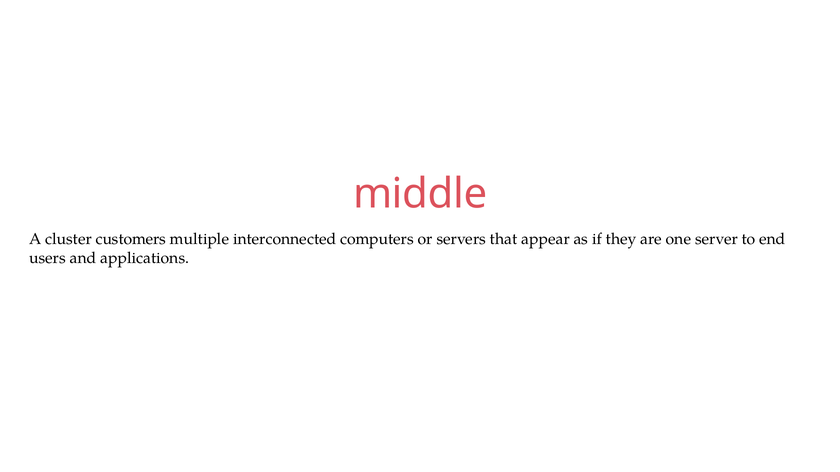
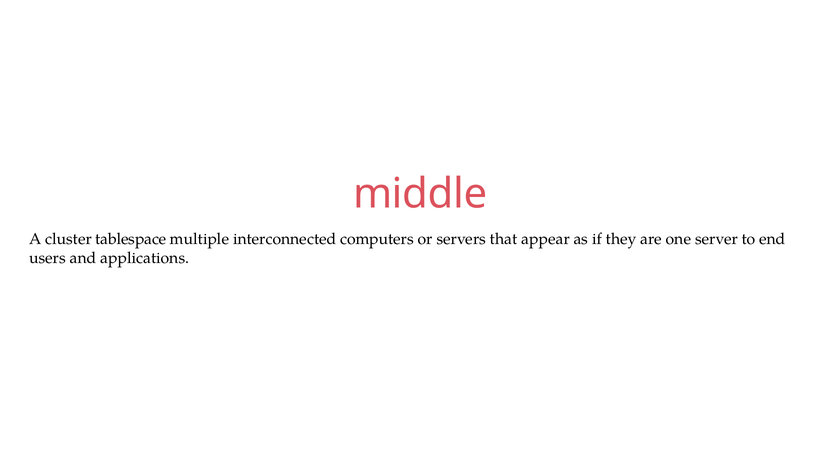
customers: customers -> tablespace (131, 239)
